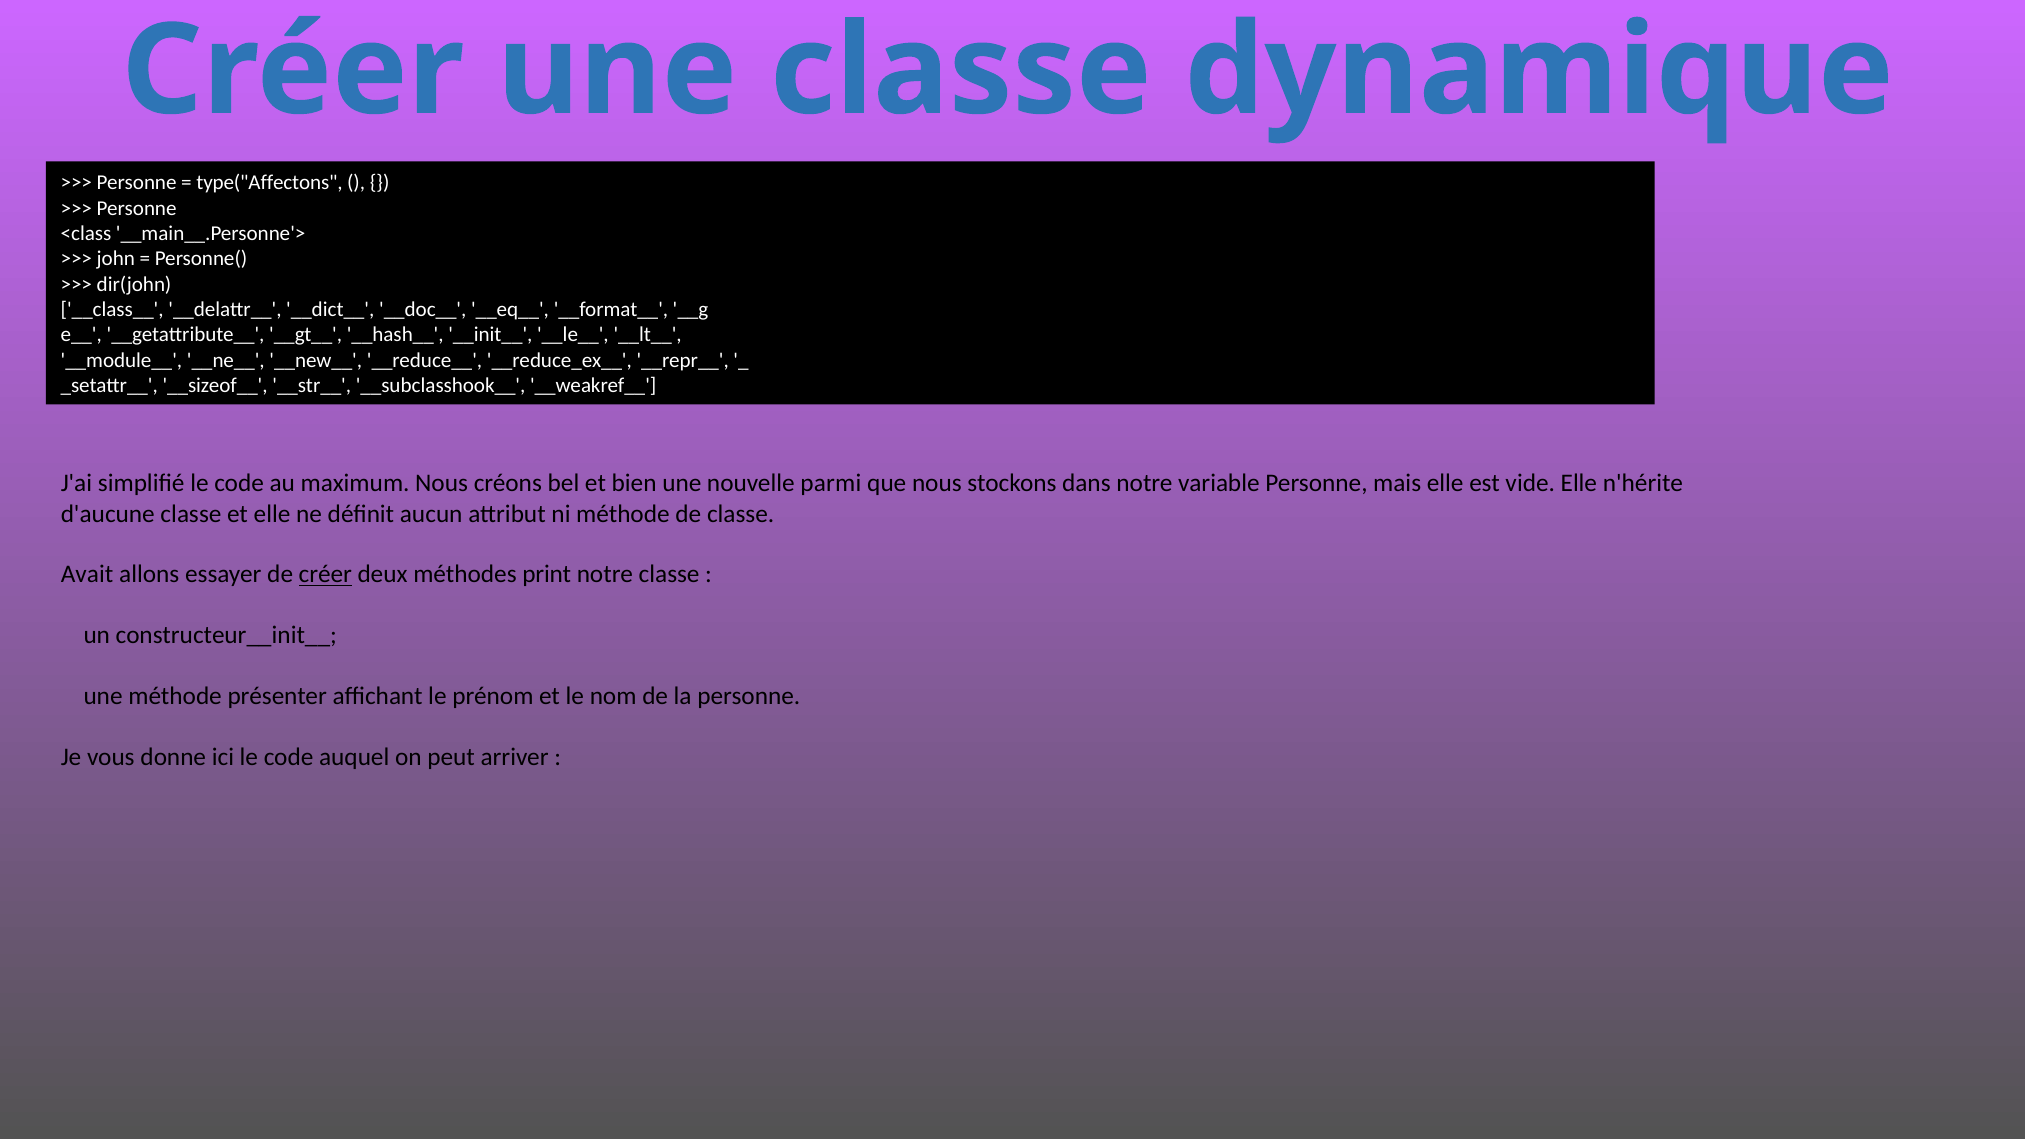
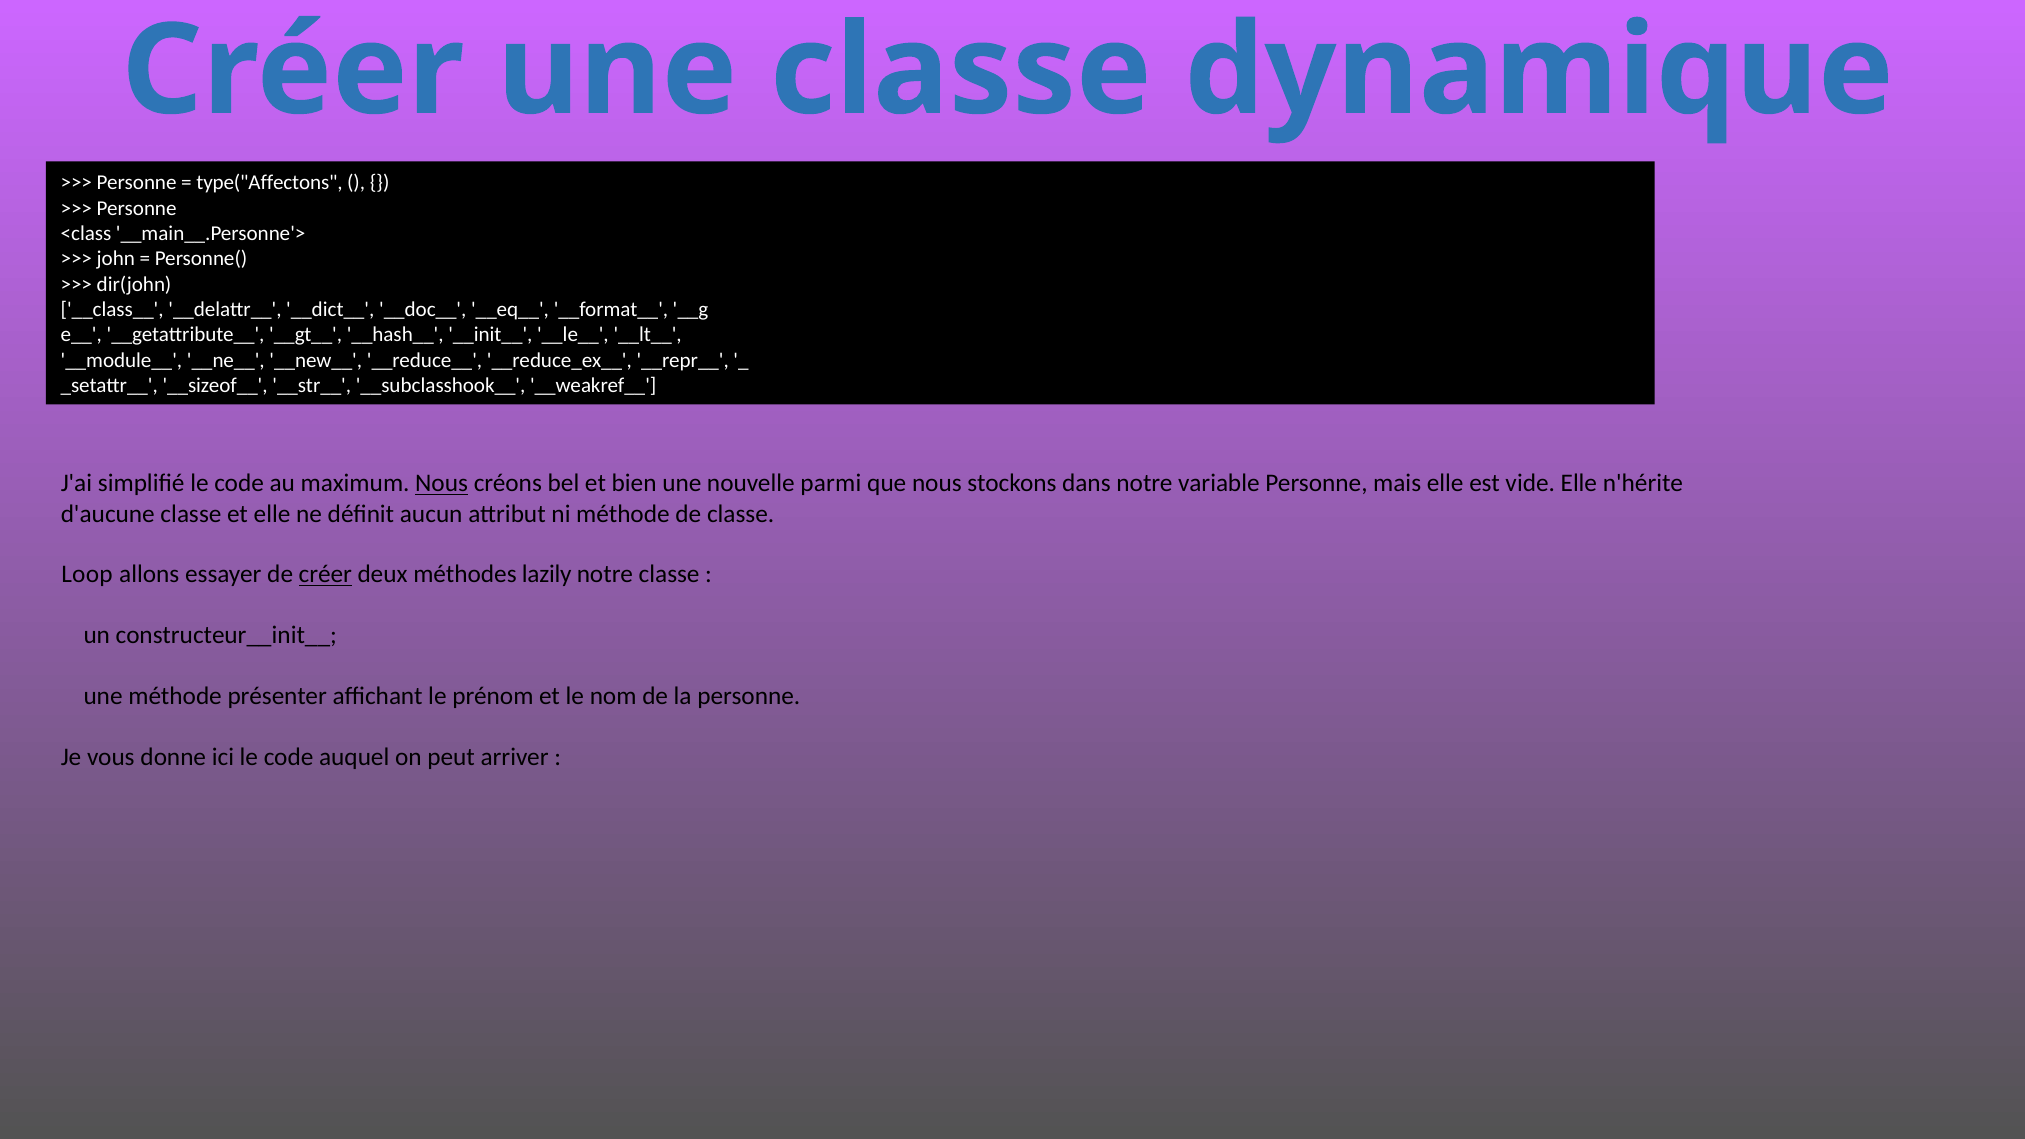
Nous underline: none -> present (442, 483)
Avait: Avait -> Loop (87, 575)
print: print -> lazily (547, 575)
